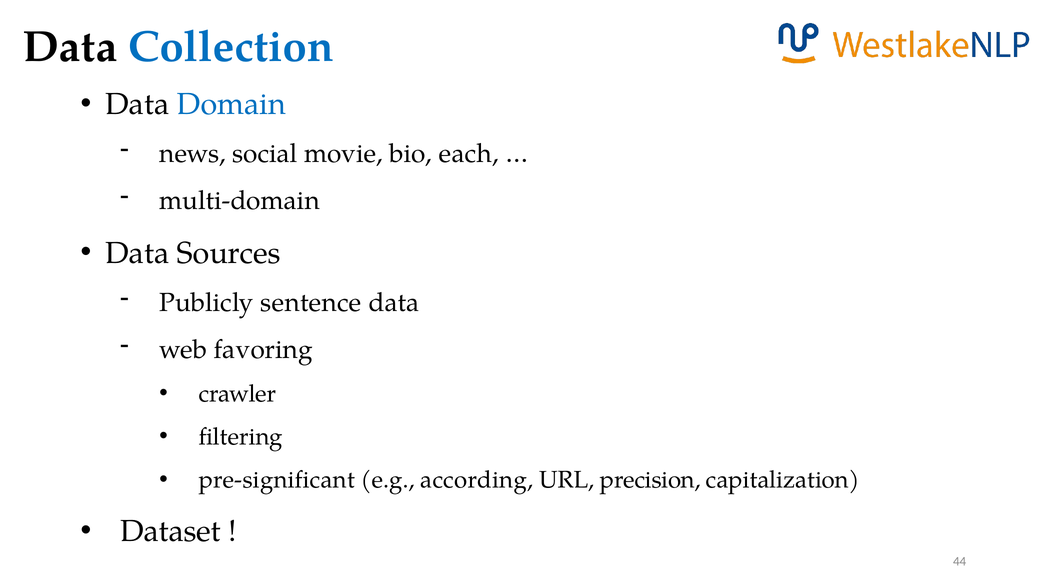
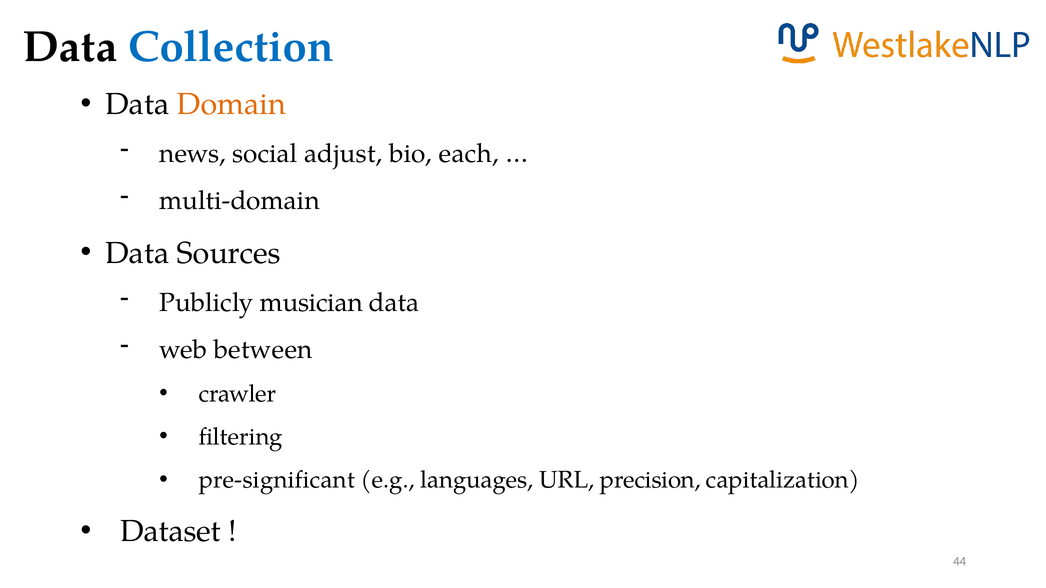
Domain colour: blue -> orange (231, 104)
movie: movie -> adjust (343, 154)
sentence: sentence -> musician (311, 303)
favoring: favoring -> between (263, 350)
according: according -> languages (477, 480)
